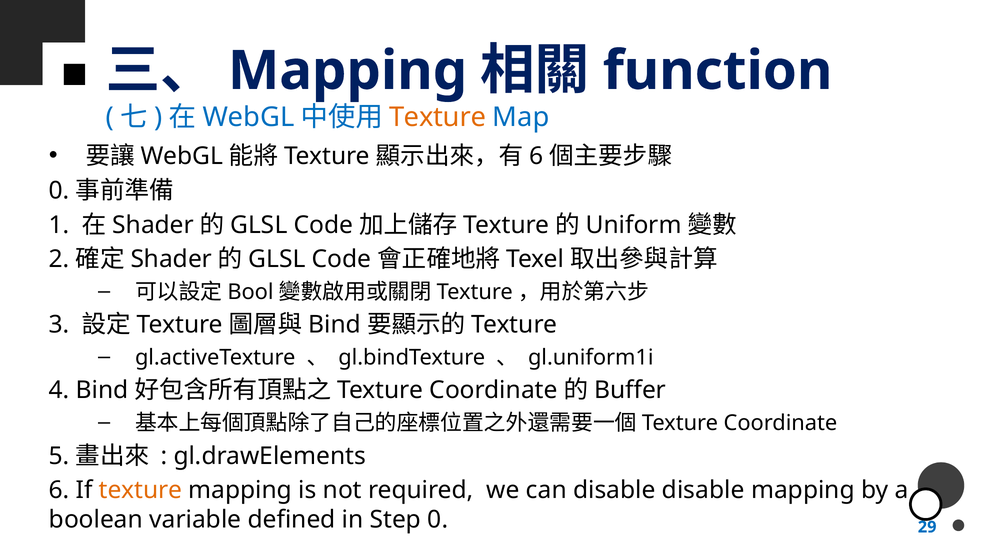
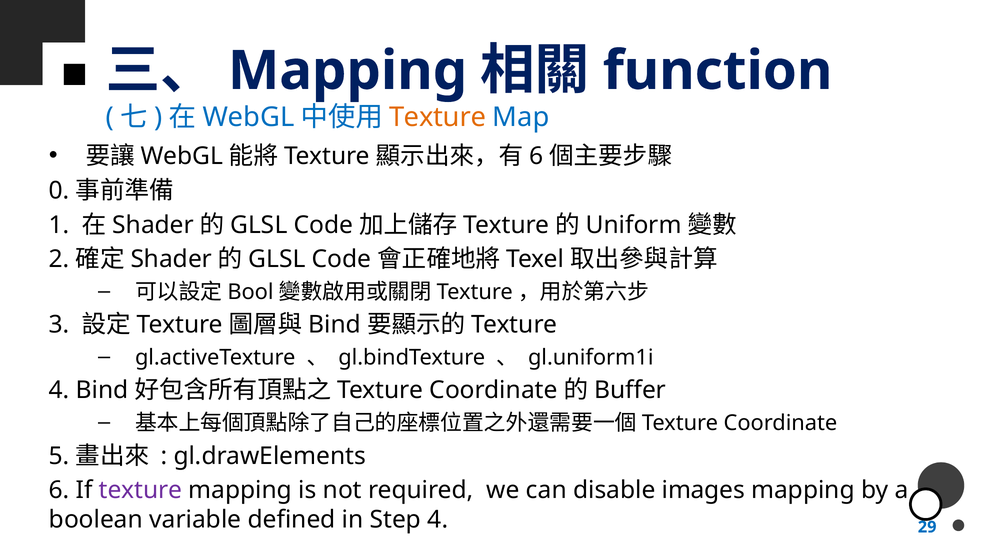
texture colour: orange -> purple (141, 491)
disable disable: disable -> images (703, 491)
Step 0: 0 -> 4 (438, 520)
